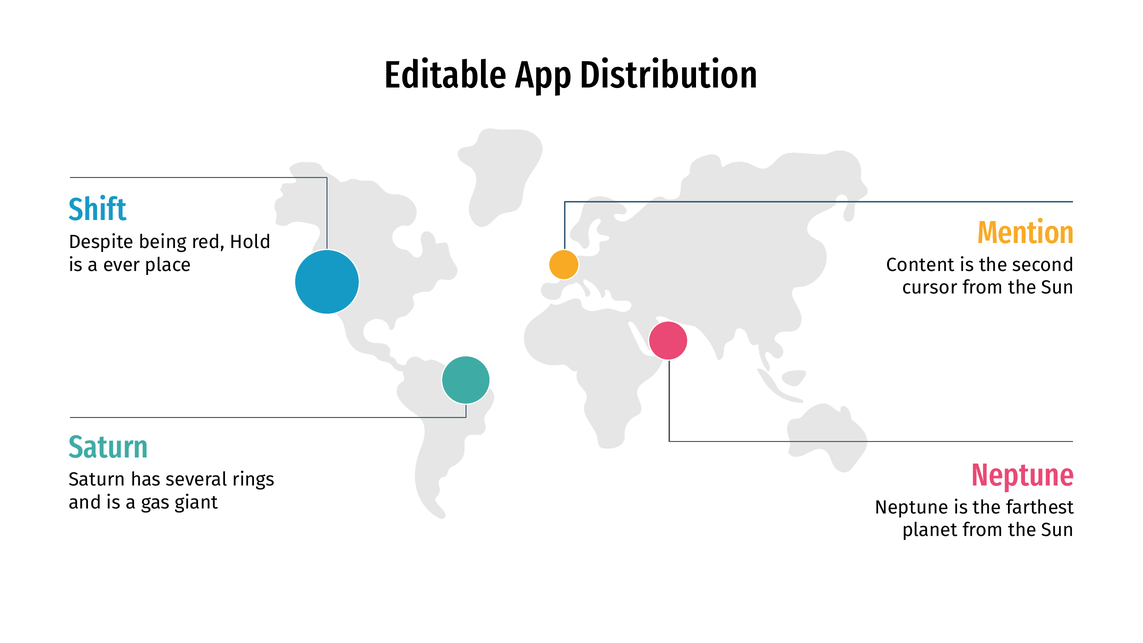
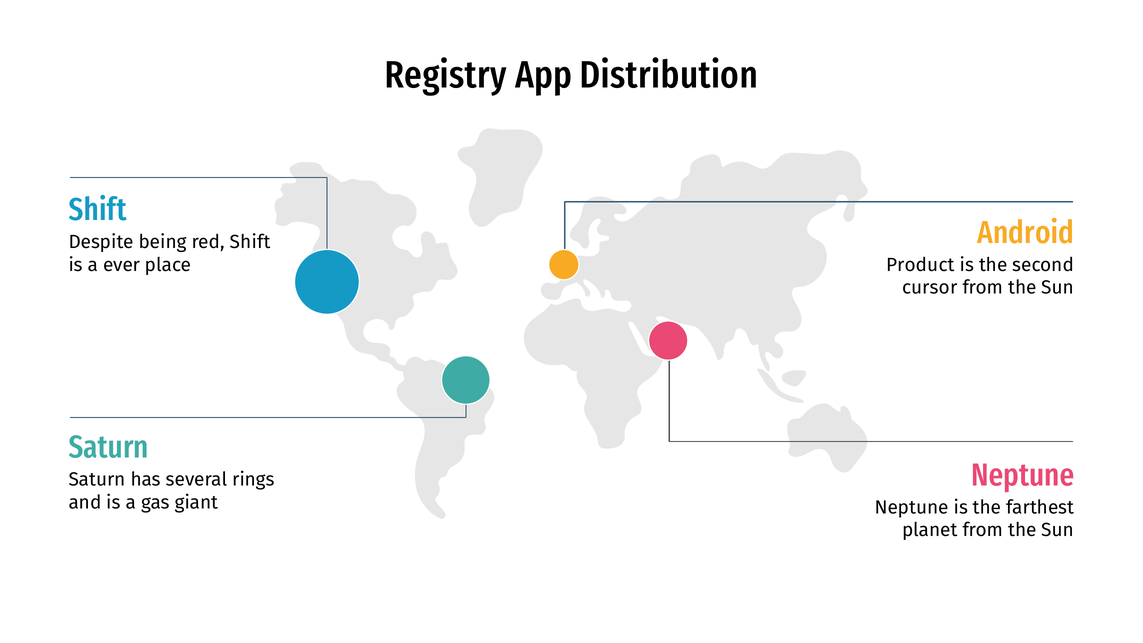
Editable: Editable -> Registry (446, 75)
Mention: Mention -> Android (1026, 233)
red Hold: Hold -> Shift (250, 242)
Content: Content -> Product (920, 265)
